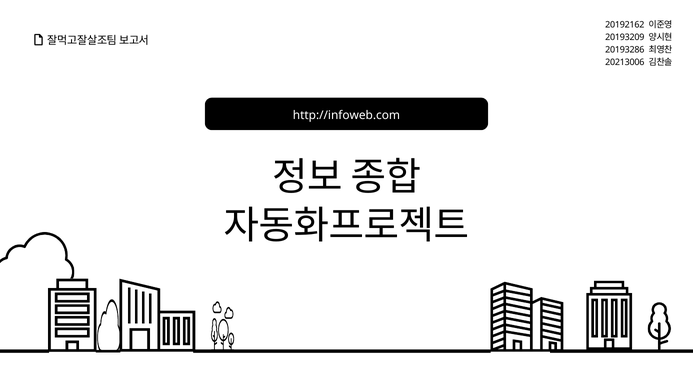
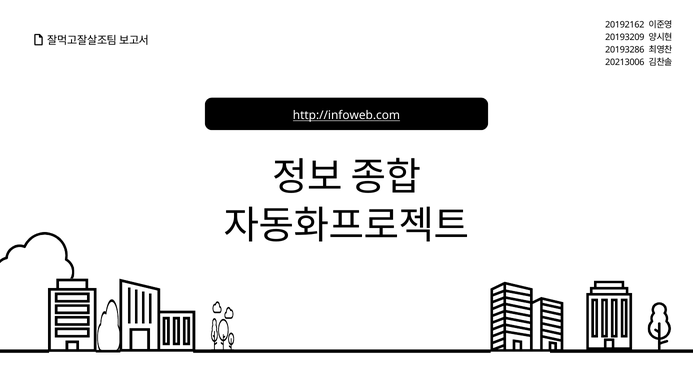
http://infoweb.com underline: none -> present (346, 115)
